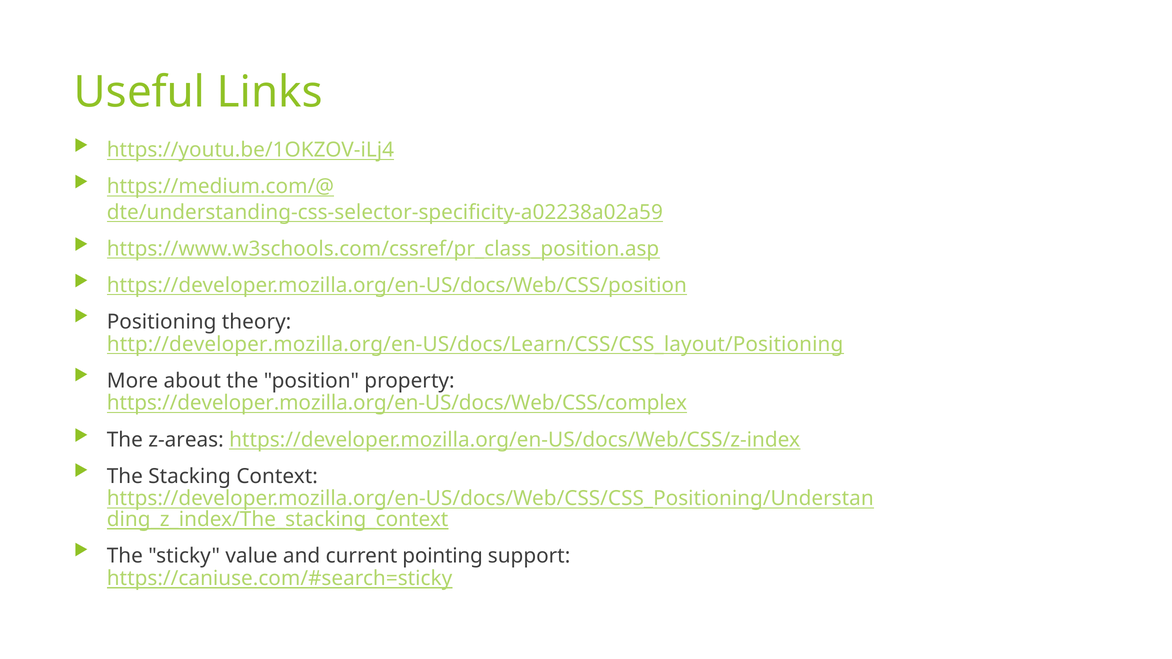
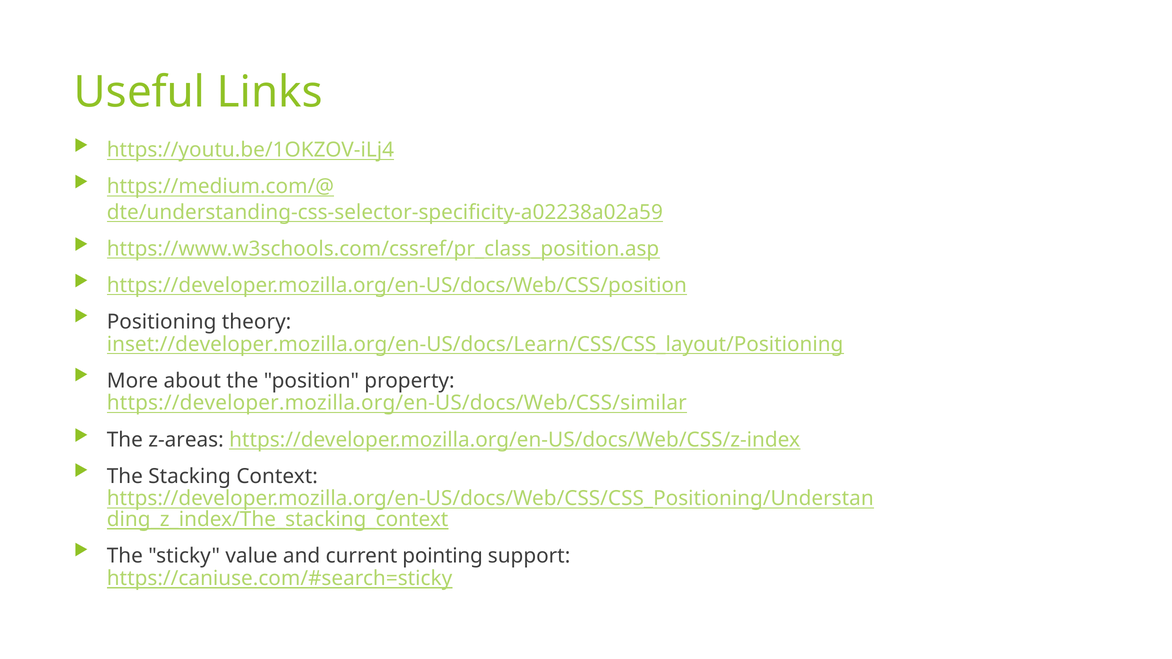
http://developer.mozilla.org/en-US/docs/Learn/CSS/CSS_layout/Positioning: http://developer.mozilla.org/en-US/docs/Learn/CSS/CSS_layout/Positioning -> inset://developer.mozilla.org/en-US/docs/Learn/CSS/CSS_layout/Positioning (475, 344)
https://developer.mozilla.org/en-US/docs/Web/CSS/complex: https://developer.mozilla.org/en-US/docs/Web/CSS/complex -> https://developer.mozilla.org/en-US/docs/Web/CSS/similar (397, 403)
